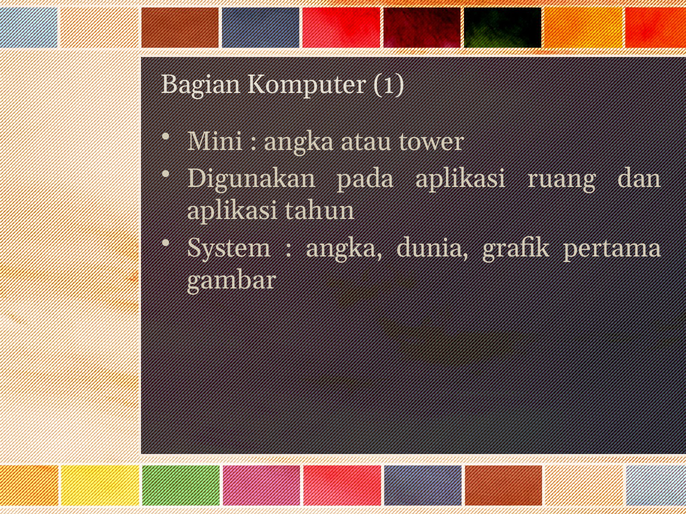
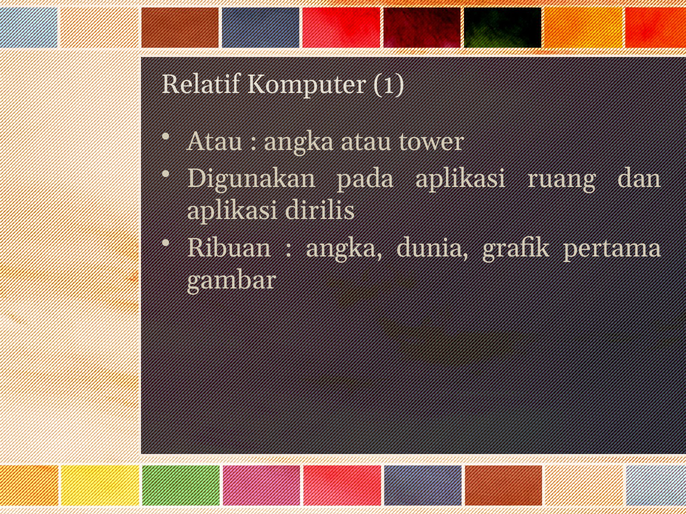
Bagian: Bagian -> Relatif (201, 85)
Mini: Mini -> Atau (215, 141)
tahun: tahun -> dirilis (320, 211)
System: System -> Ribuan (229, 248)
